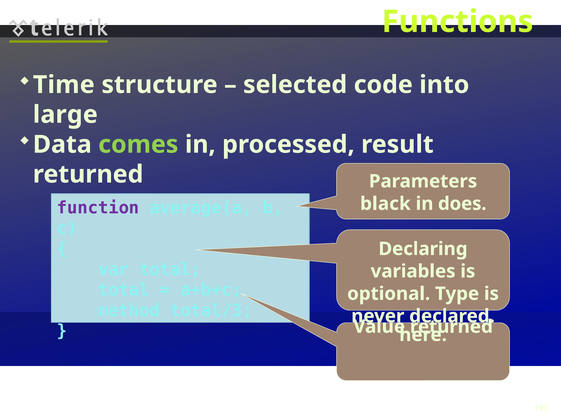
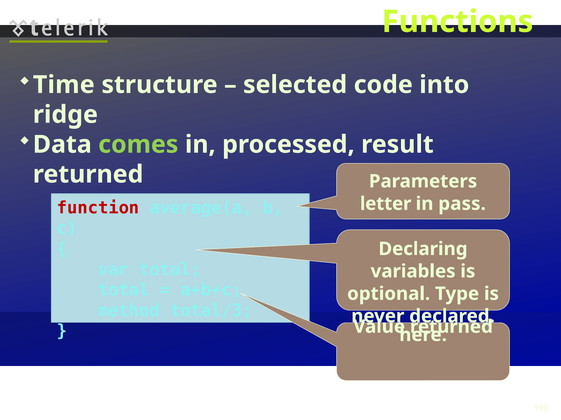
large: large -> ridge (65, 115)
function colour: purple -> red (98, 208)
black: black -> letter (386, 204)
does: does -> pass (462, 204)
